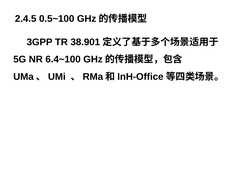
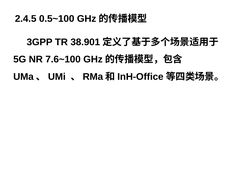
6.4~100: 6.4~100 -> 7.6~100 (63, 60)
